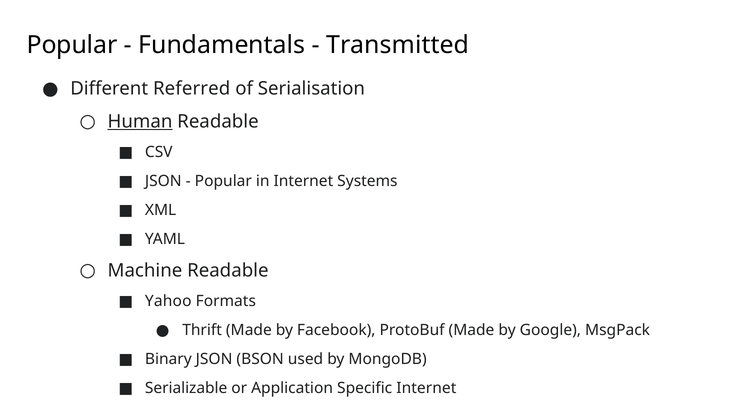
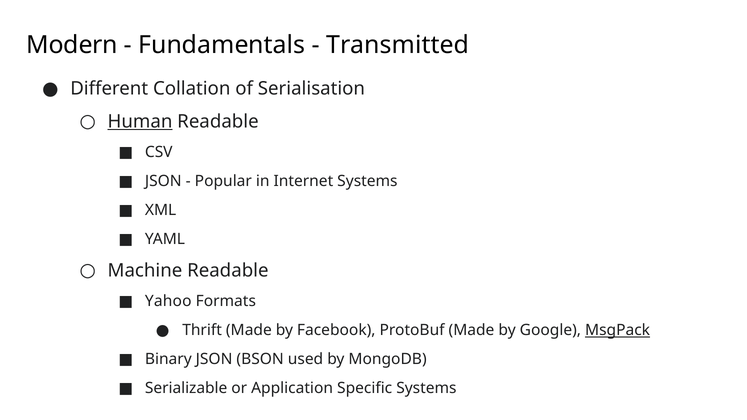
Popular: Popular -> Modern (72, 45)
Referred: Referred -> Collation (192, 89)
MsgPack underline: none -> present (618, 330)
Specific Internet: Internet -> Systems (426, 388)
